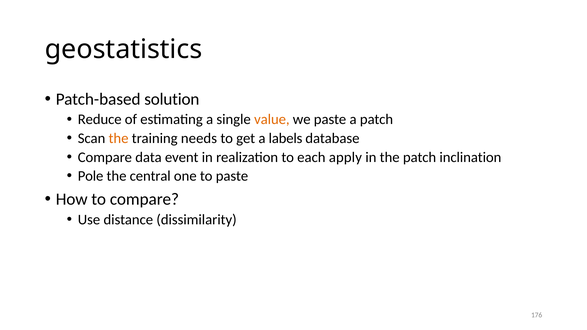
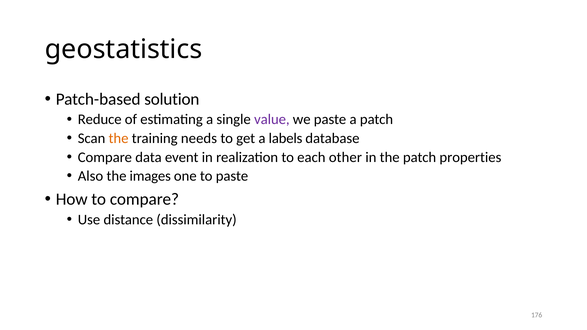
value colour: orange -> purple (272, 119)
apply: apply -> other (345, 157)
inclination: inclination -> properties (470, 157)
Pole: Pole -> Also (90, 176)
central: central -> images (150, 176)
